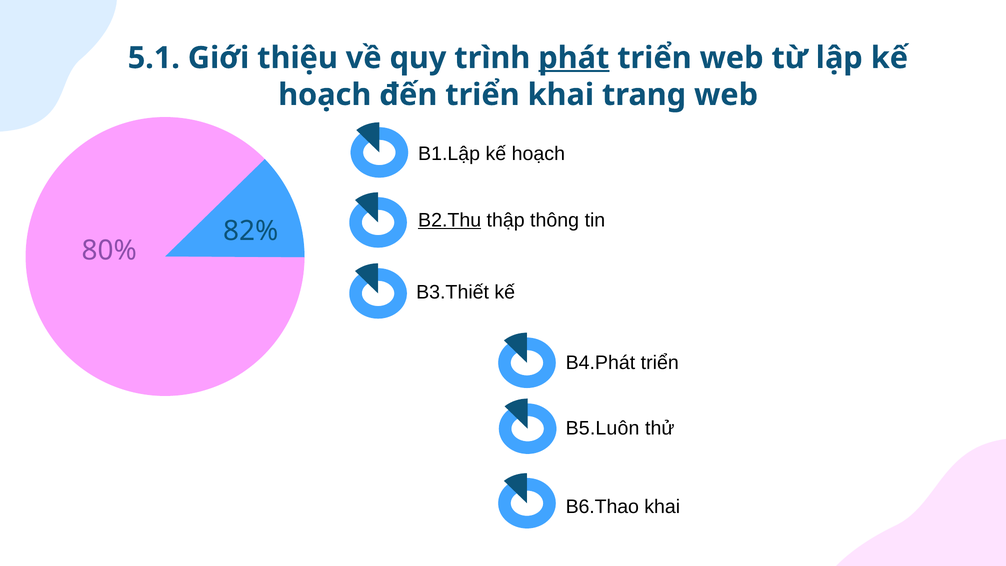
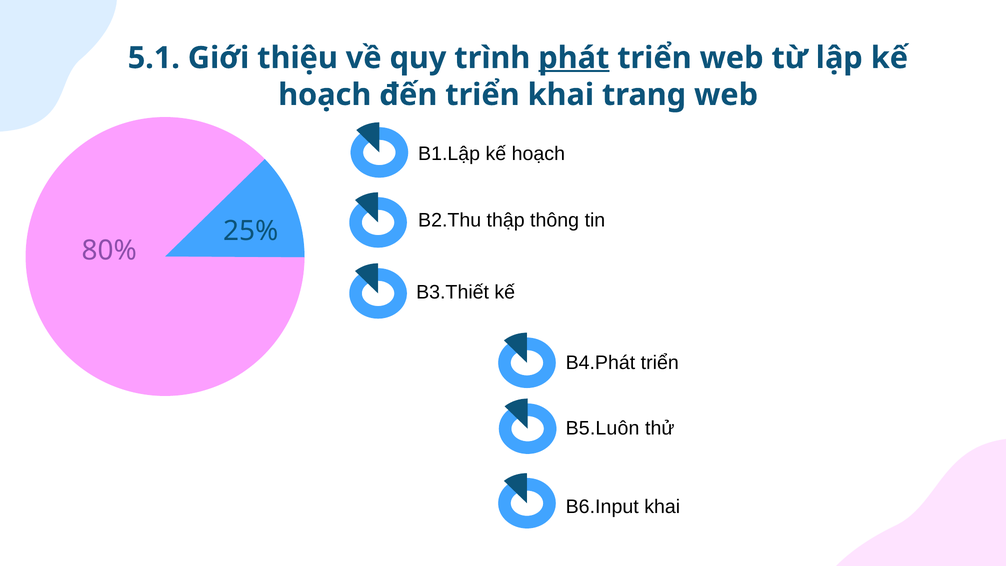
B2.Thu underline: present -> none (450, 220)
82%: 82% -> 25% (251, 231)
B6.Thao: B6.Thao -> B6.Input (602, 507)
